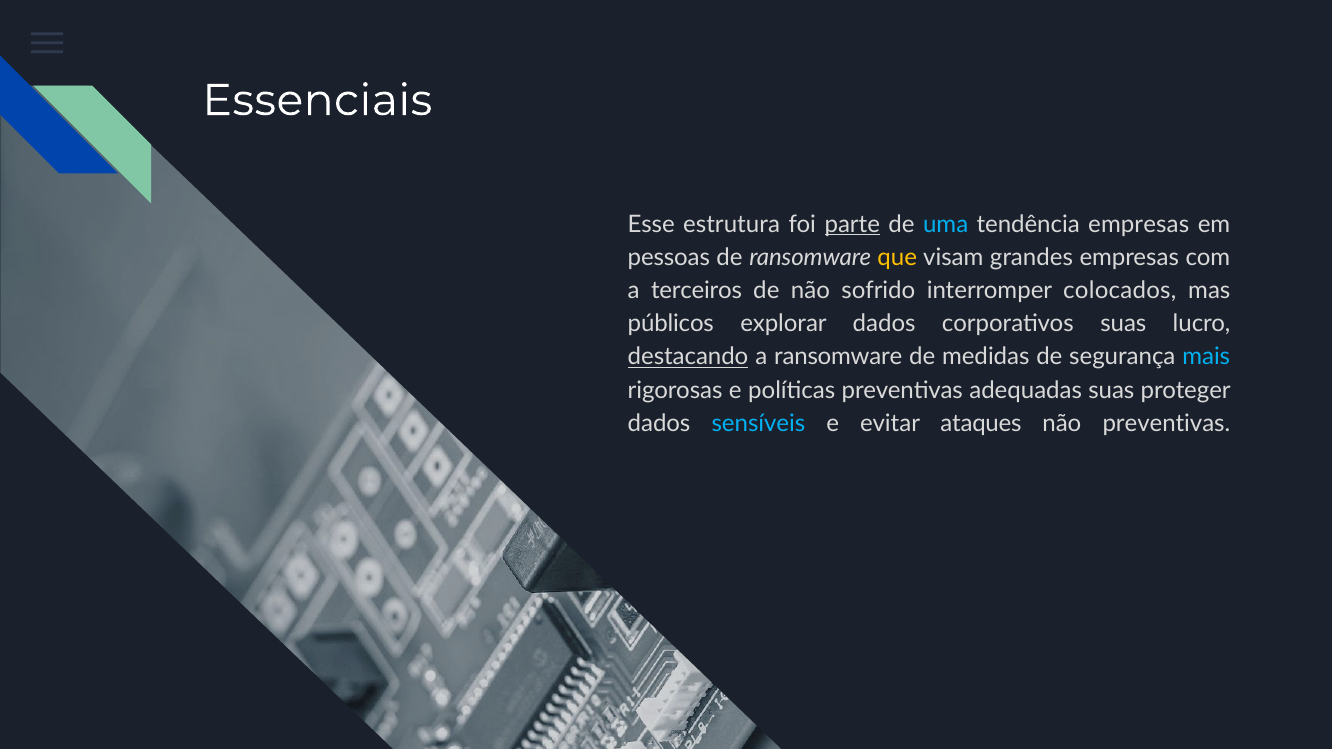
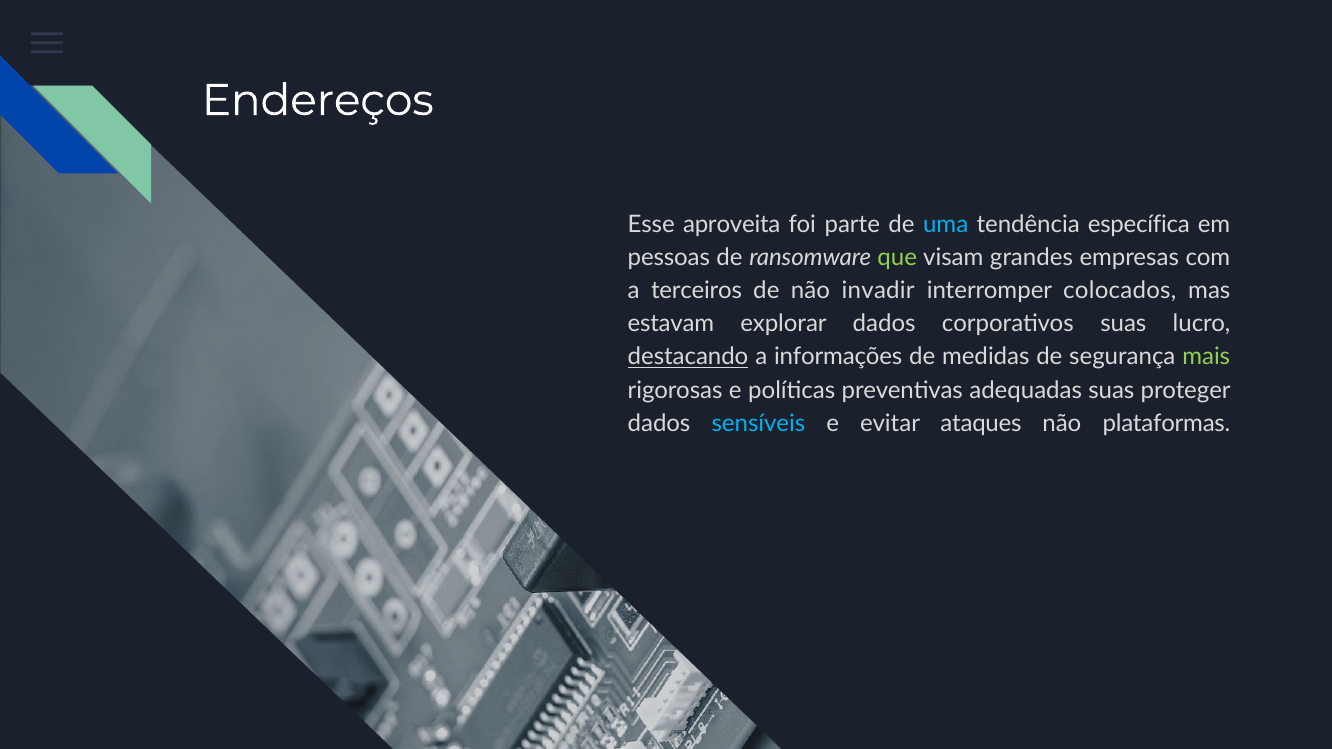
Essenciais: Essenciais -> Endereços (318, 100)
estrutura: estrutura -> aproveita (732, 224)
parte underline: present -> none (852, 224)
tendência empresas: empresas -> específica (1139, 224)
que colour: yellow -> light green (897, 257)
sofrido: sofrido -> invadir (878, 291)
públicos: públicos -> estavam (671, 324)
a ransomware: ransomware -> informações (838, 357)
mais colour: light blue -> light green (1206, 357)
não preventivas: preventivas -> plataformas (1166, 423)
